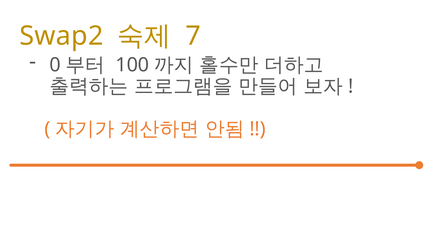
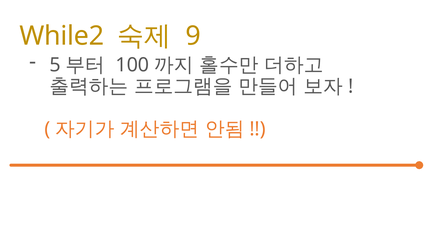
Swap2: Swap2 -> While2 (62, 36)
7: 7 -> 9 (193, 36)
0: 0 -> 5 (55, 65)
